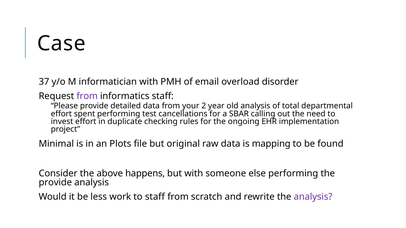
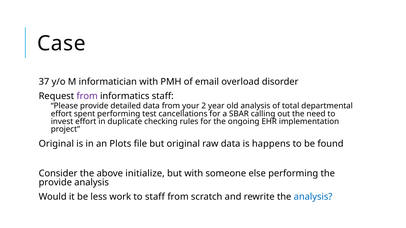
Minimal: Minimal -> Original (56, 144)
mapping: mapping -> happens (271, 144)
happens: happens -> initialize (145, 174)
analysis colour: purple -> blue (313, 197)
